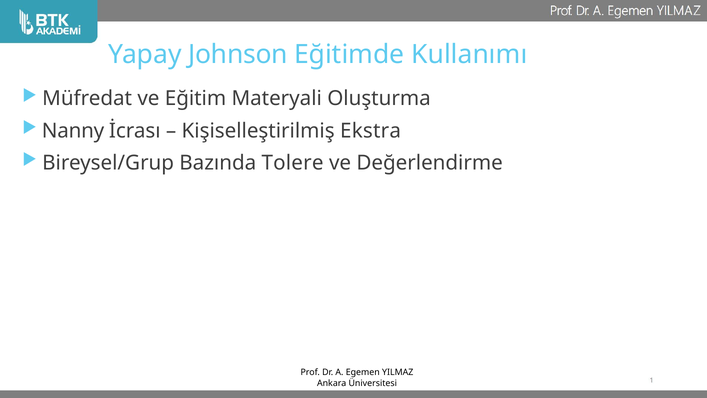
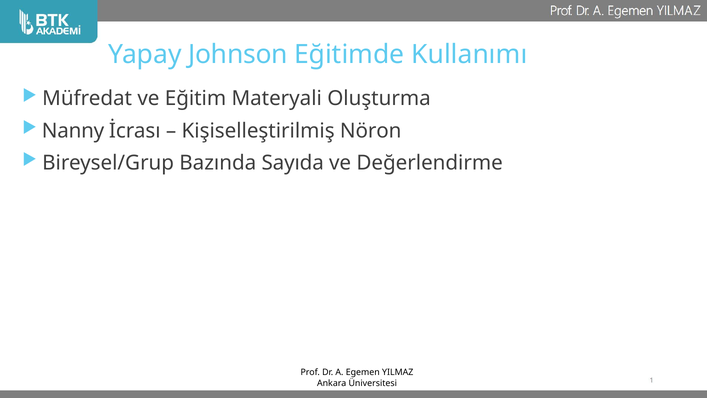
Ekstra: Ekstra -> Nöron (371, 131)
Tolere: Tolere -> Sayıda (293, 163)
